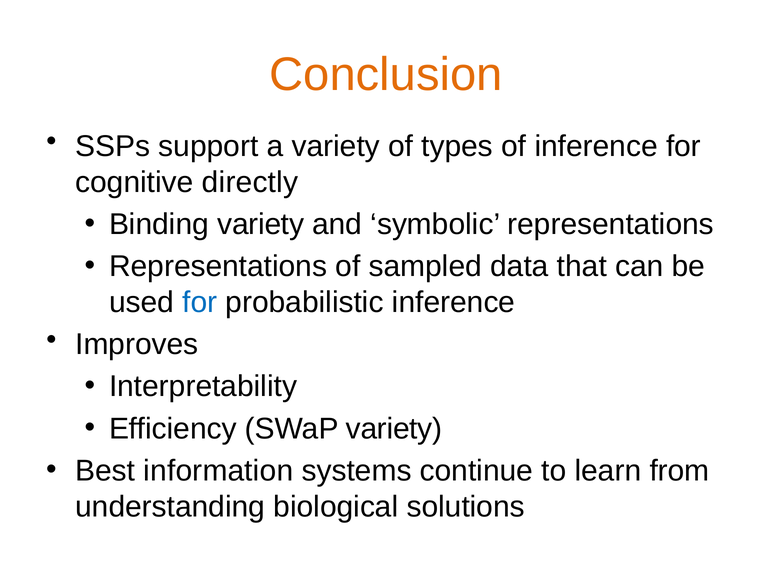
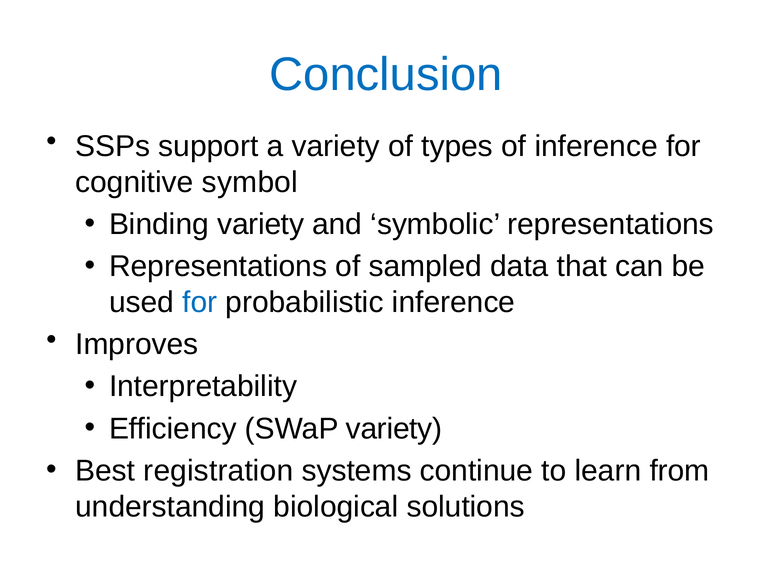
Conclusion colour: orange -> blue (386, 75)
directly: directly -> symbol (250, 182)
information: information -> registration (218, 471)
